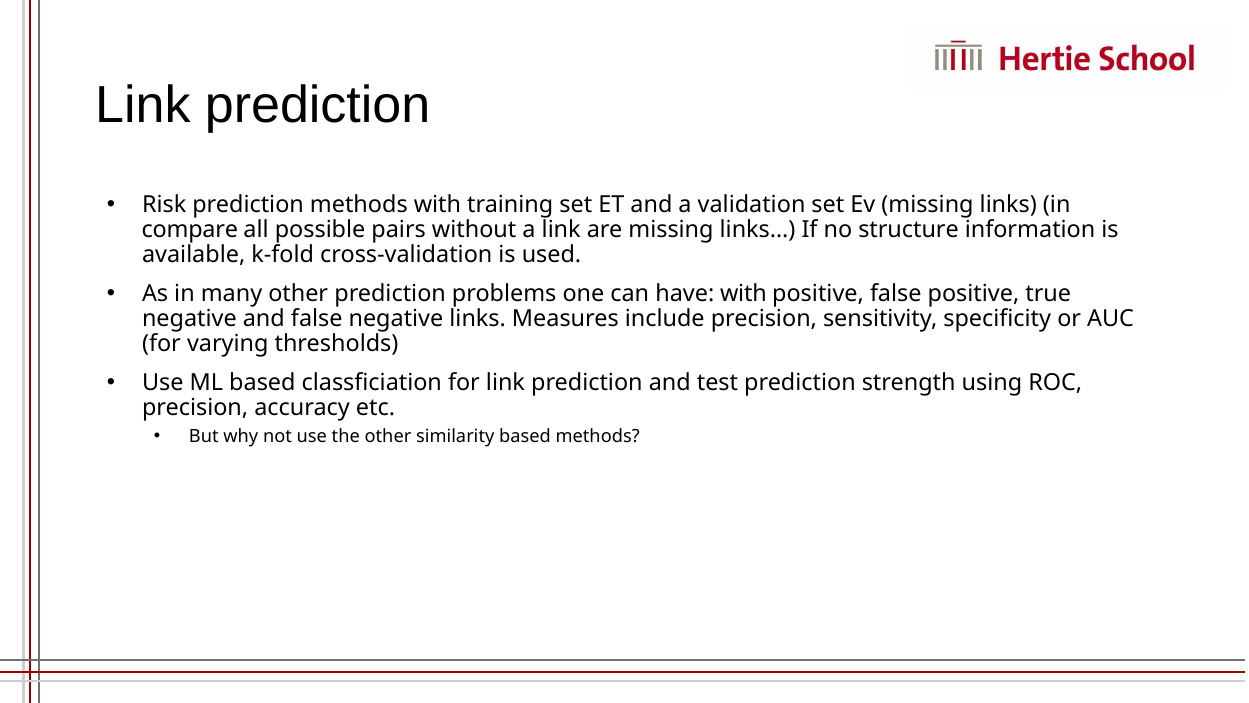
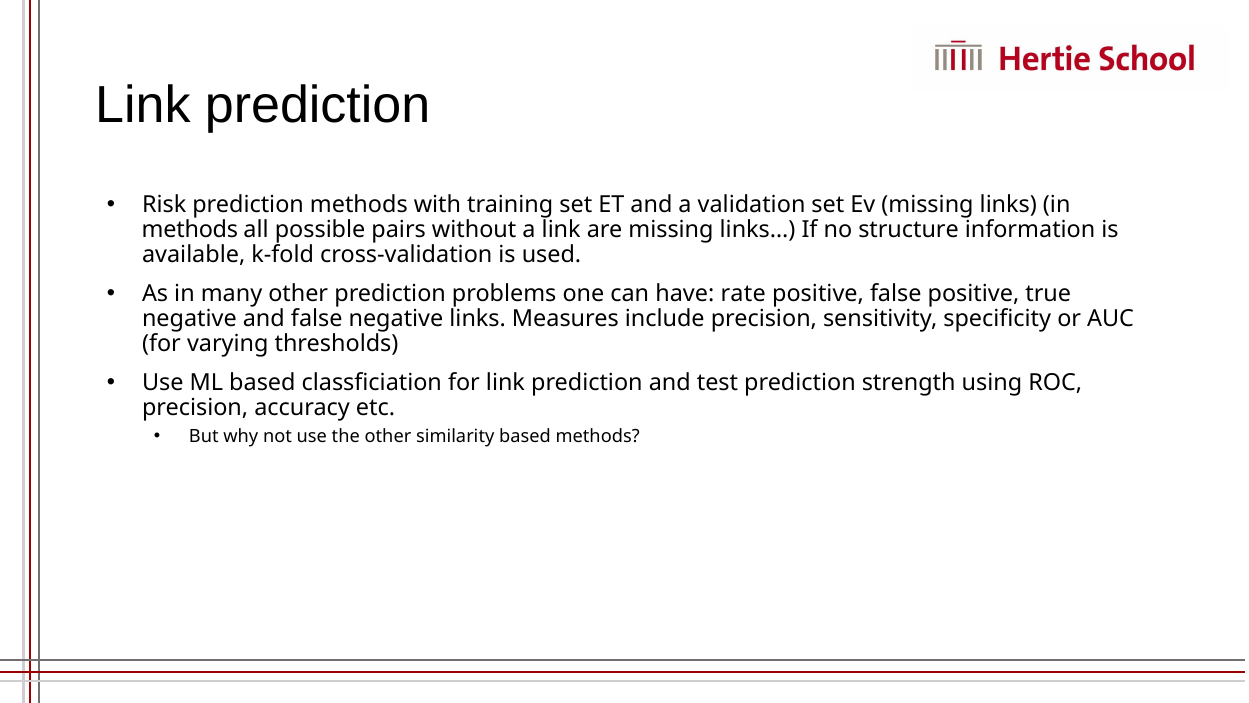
compare: compare -> methods (190, 230)
have with: with -> rate (743, 293)
